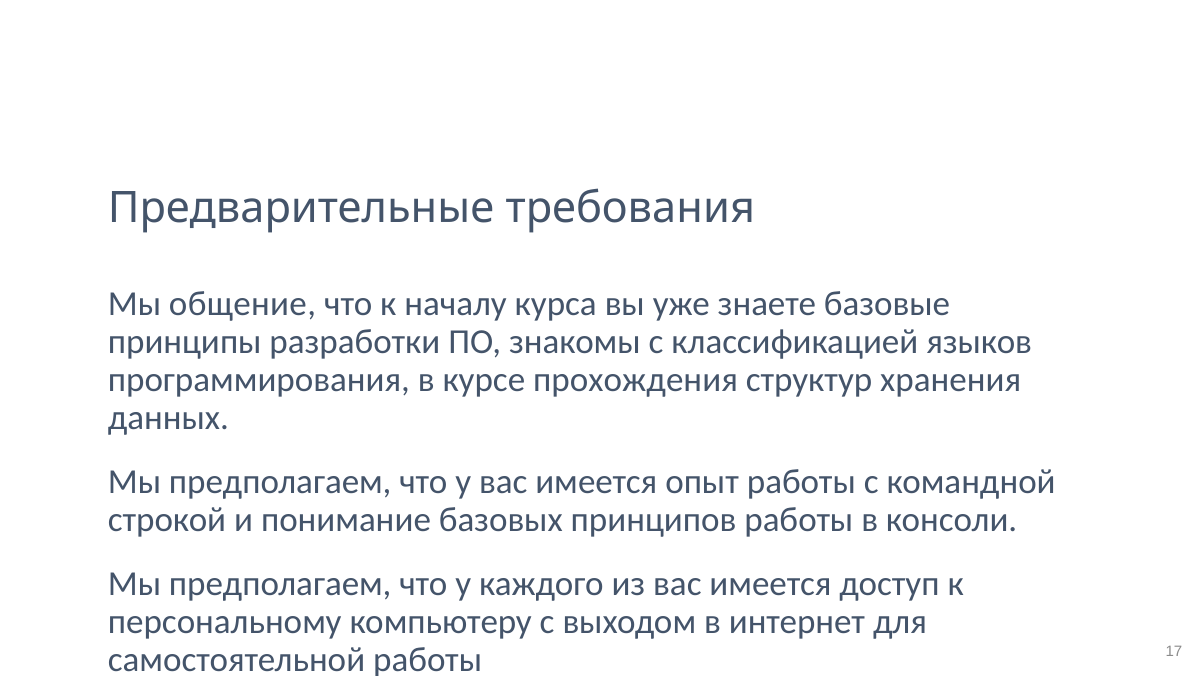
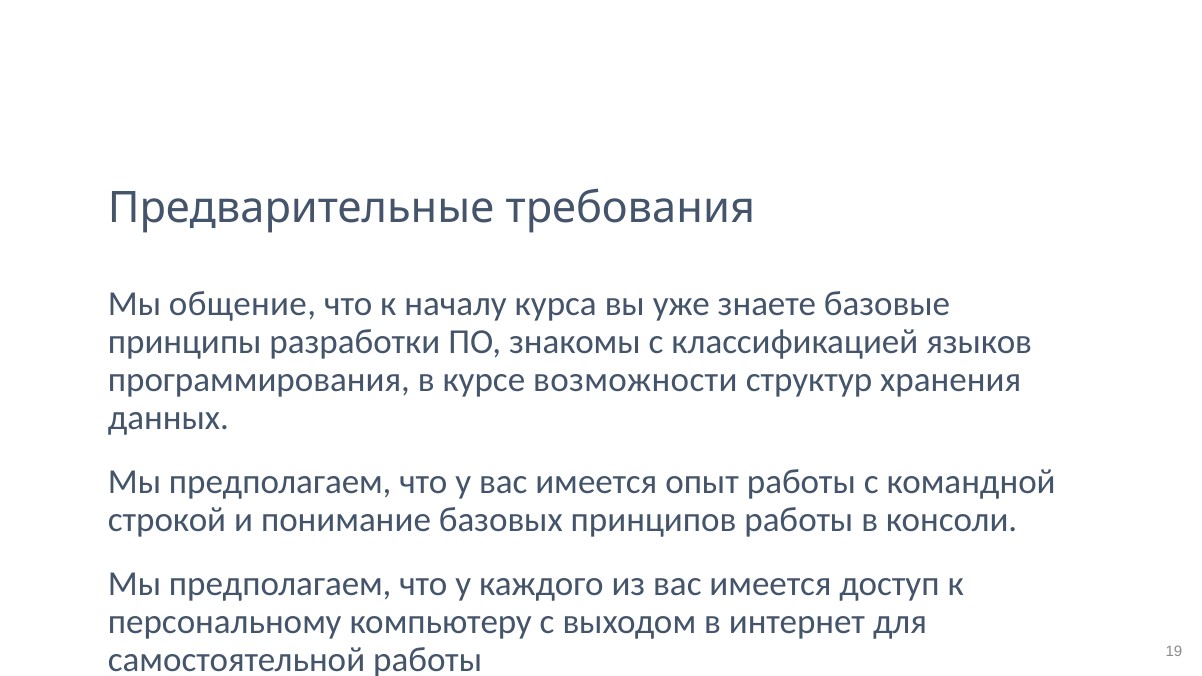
прохождения: прохождения -> возможности (635, 380)
17: 17 -> 19 (1174, 651)
